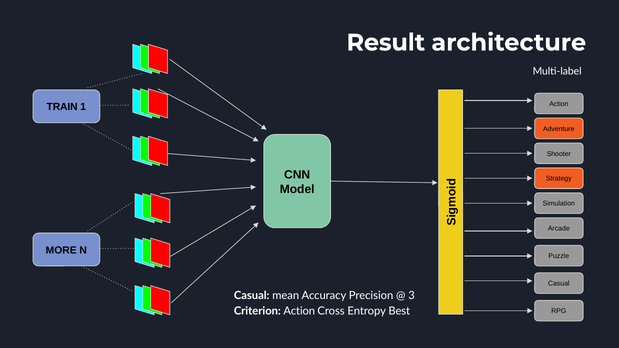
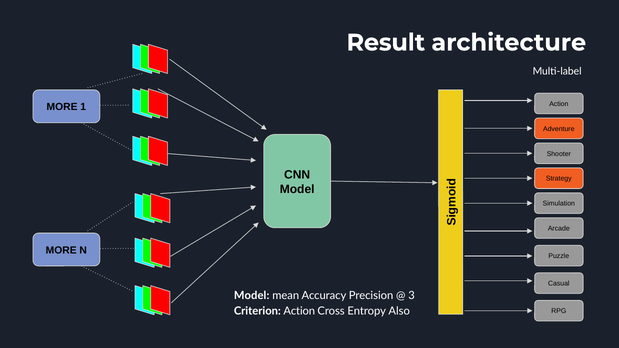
TRAIN: TRAIN -> MORE (62, 107)
Casual: Casual -> Model (252, 296)
Best: Best -> Also (399, 311)
